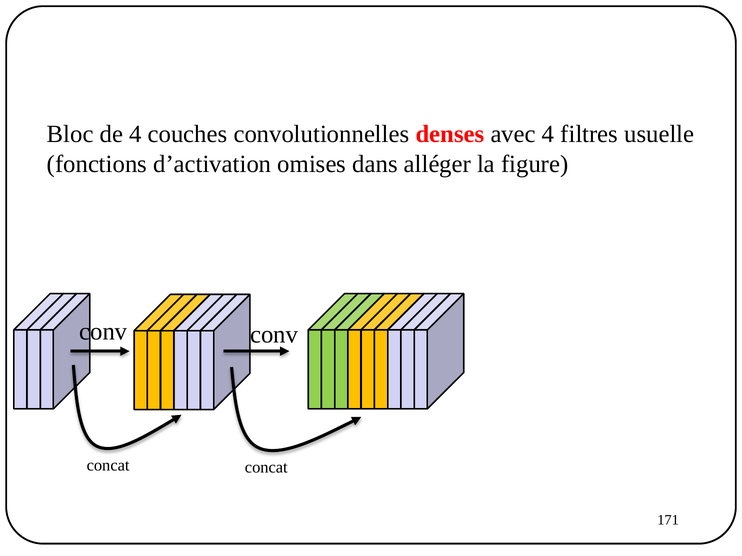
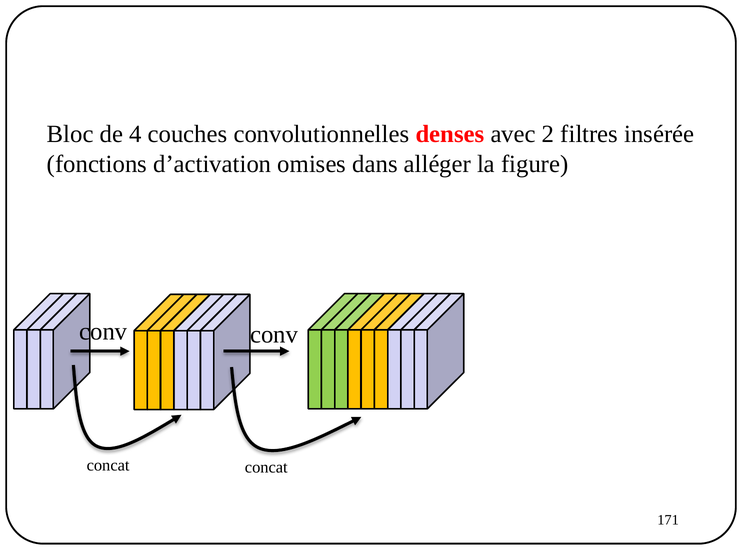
avec 4: 4 -> 2 (548, 134)
usuelle: usuelle -> insérée (659, 134)
